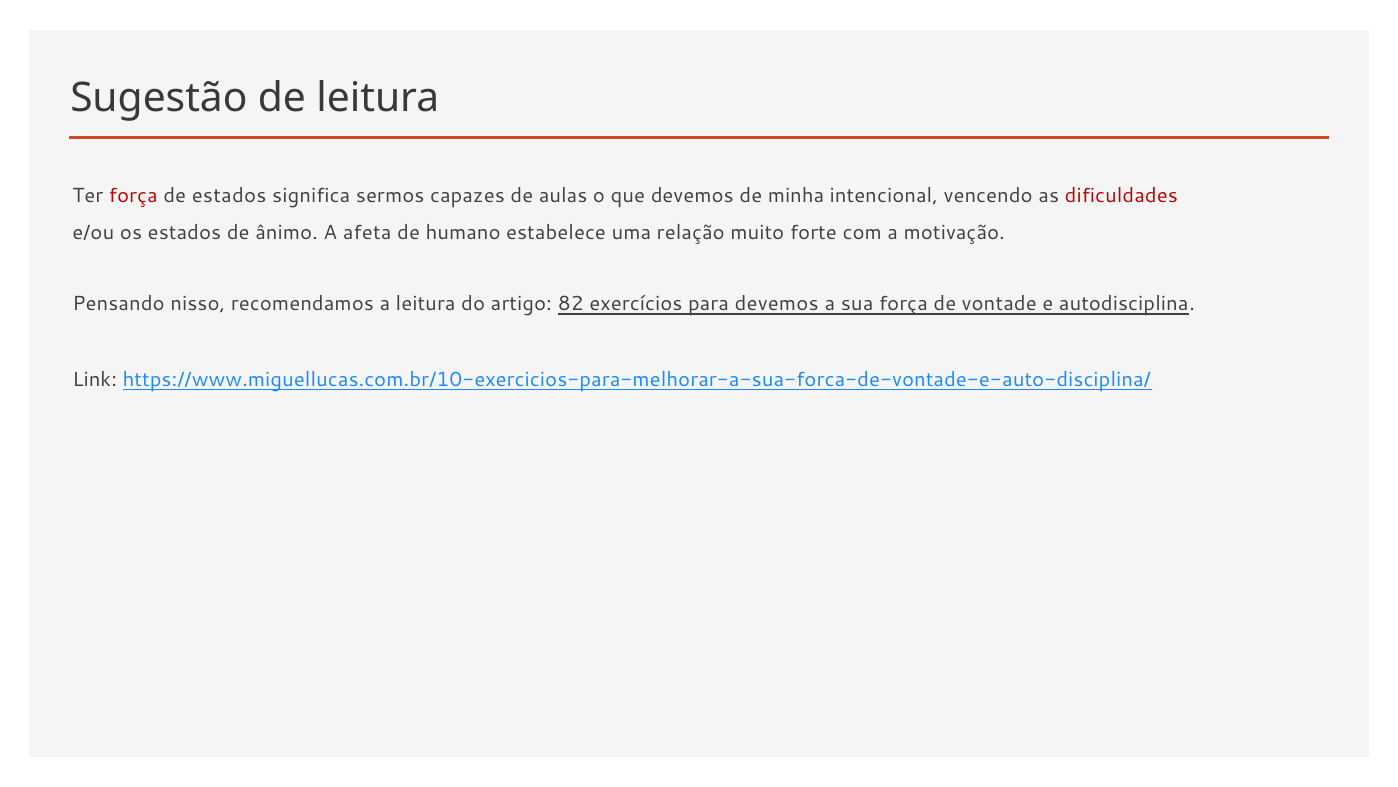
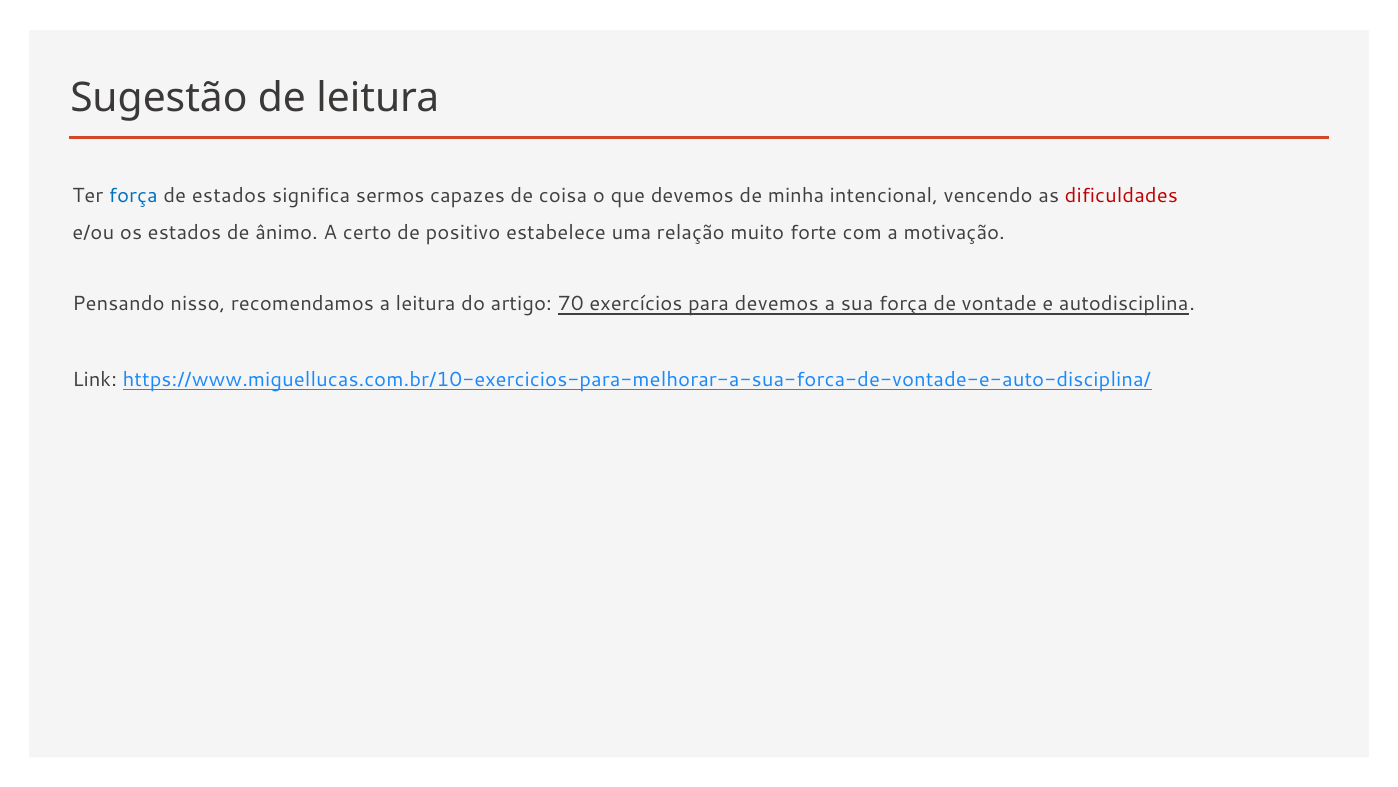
força colour: red -> blue (133, 196)
aulas: aulas -> coisa (563, 196)
afeta: afeta -> certo (367, 232)
humano: humano -> positivo (463, 232)
82: 82 -> 70 (571, 303)
